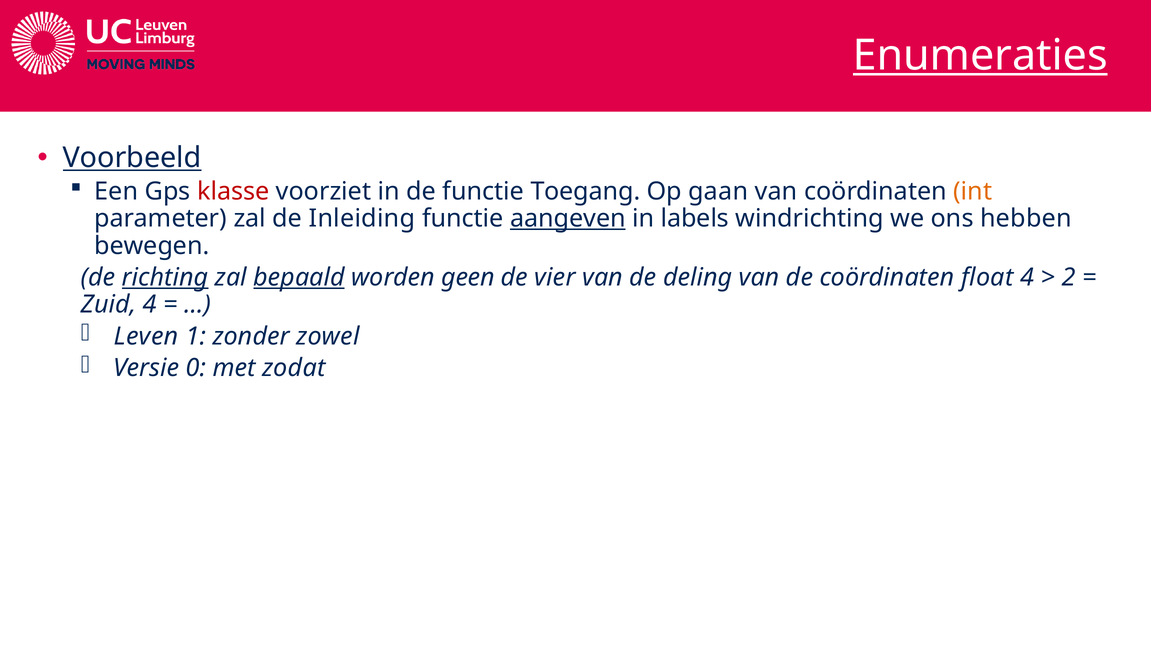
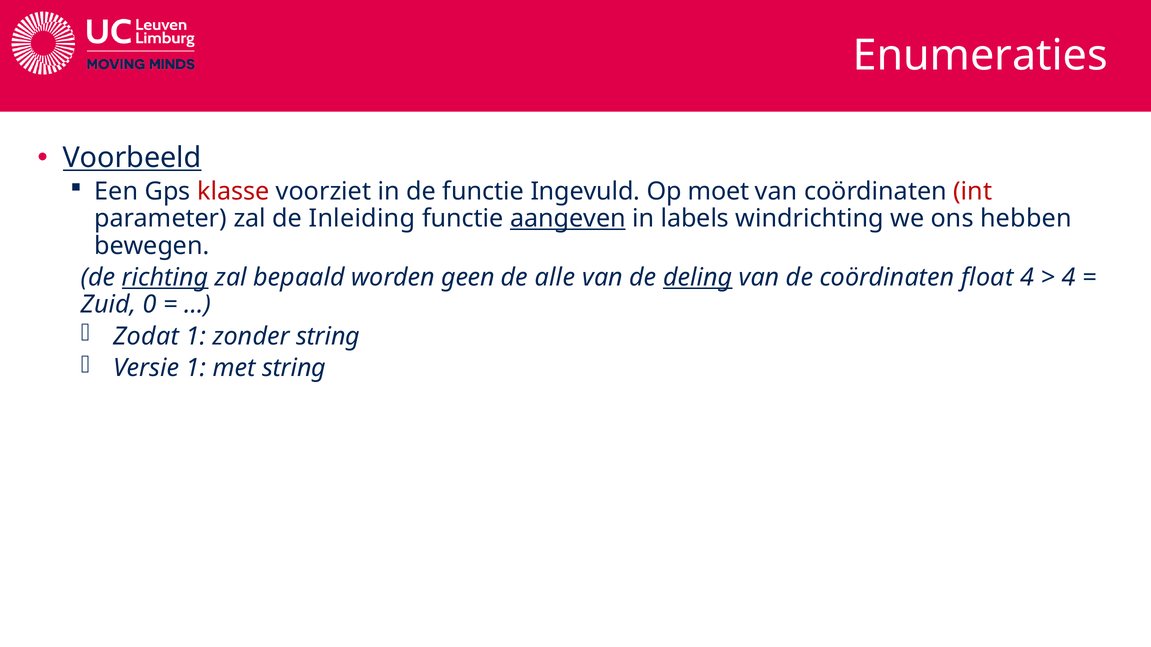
Enumeraties underline: present -> none (980, 56)
Toegang: Toegang -> Ingevuld (585, 192)
gaan: gaan -> moet (718, 192)
int colour: orange -> red (973, 192)
bepaald underline: present -> none (299, 278)
vier: vier -> alle (555, 278)
deling underline: none -> present (698, 278)
2: 2 -> 4 (1069, 278)
Zuid 4: 4 -> 0 (150, 305)
Leven: Leven -> Zodat (146, 337)
zonder zowel: zowel -> string (328, 337)
Versie 0: 0 -> 1 (196, 368)
met zodat: zodat -> string (294, 368)
